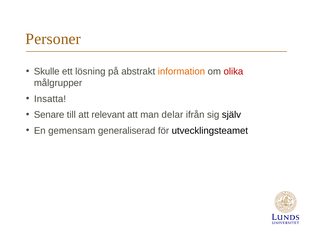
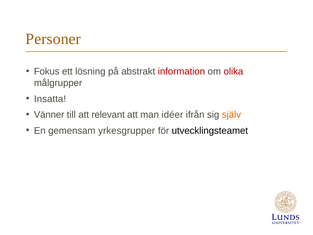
Skulle: Skulle -> Fokus (47, 71)
information colour: orange -> red (181, 71)
Senare: Senare -> Vänner (49, 115)
delar: delar -> idéer (172, 115)
själv colour: black -> orange (231, 115)
generaliserad: generaliserad -> yrkesgrupper (127, 130)
